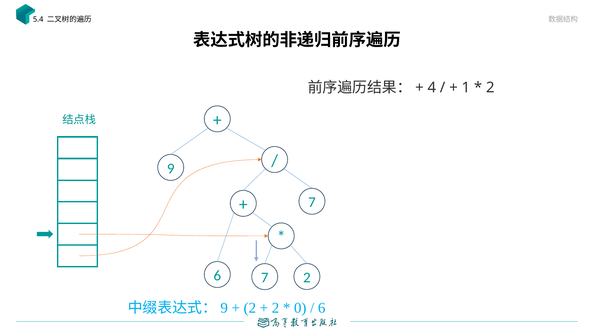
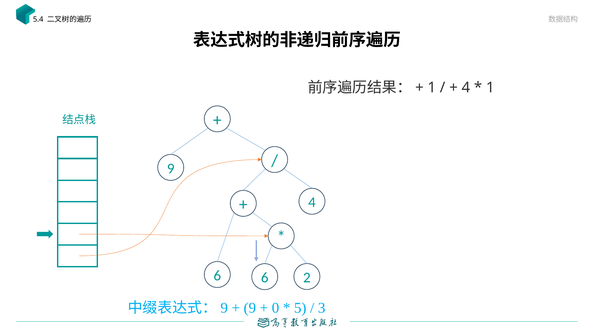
4: 4 -> 1 (432, 88)
1: 1 -> 4 (466, 88)
2: 2 -> 1 (490, 88)
7: 7 -> 4 (312, 202)
6 7: 7 -> 6 (265, 278)
2: 2 -> 9 (250, 308)
2: 2 -> 0 (276, 308)
0: 0 -> 5 (300, 308)
6: 6 -> 3 (322, 308)
